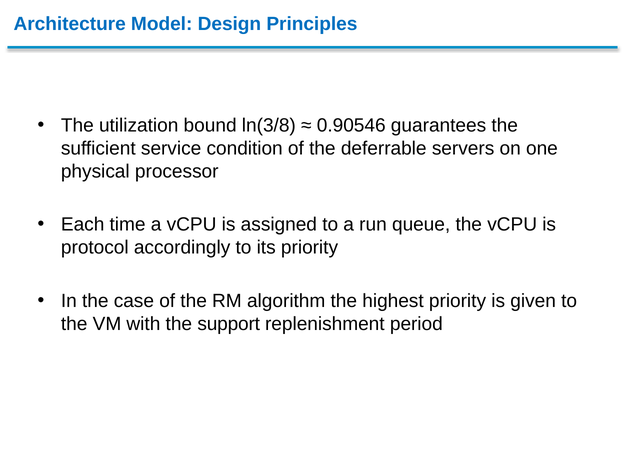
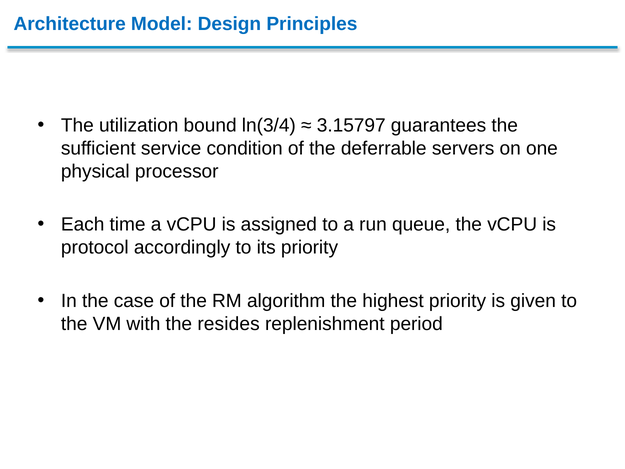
ln(3/8: ln(3/8 -> ln(3/4 (269, 125)
0.90546: 0.90546 -> 3.15797 (351, 125)
support: support -> resides (229, 324)
